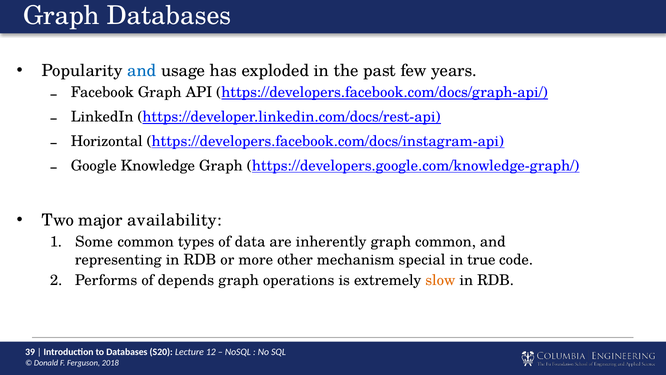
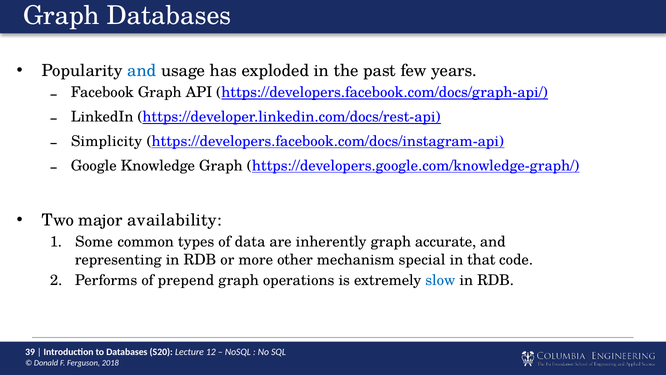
Horizontal: Horizontal -> Simplicity (107, 141)
graph common: common -> accurate (446, 242)
true: true -> that (481, 259)
depends: depends -> prepend (186, 280)
slow colour: orange -> blue (440, 280)
